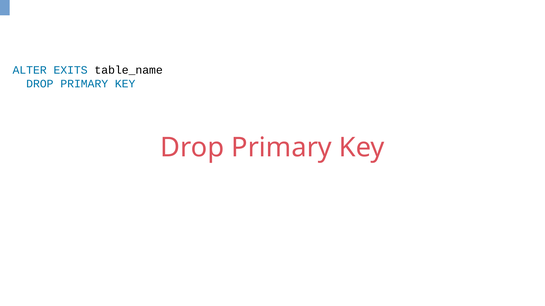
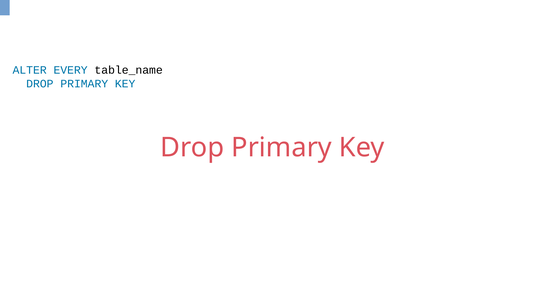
EXITS: EXITS -> EVERY (71, 70)
